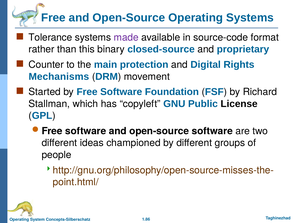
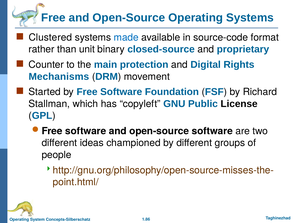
Tolerance: Tolerance -> Clustered (50, 37)
made colour: purple -> blue (126, 37)
this: this -> unit (87, 49)
